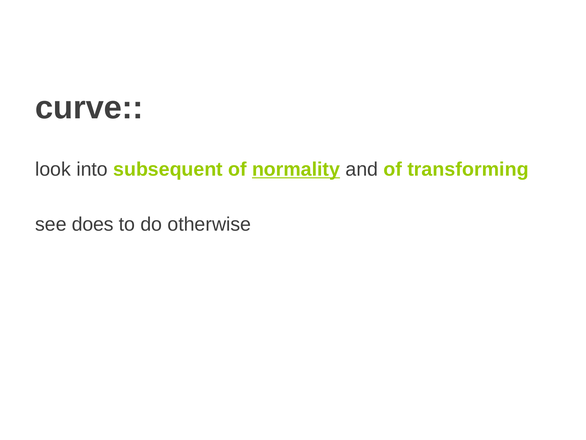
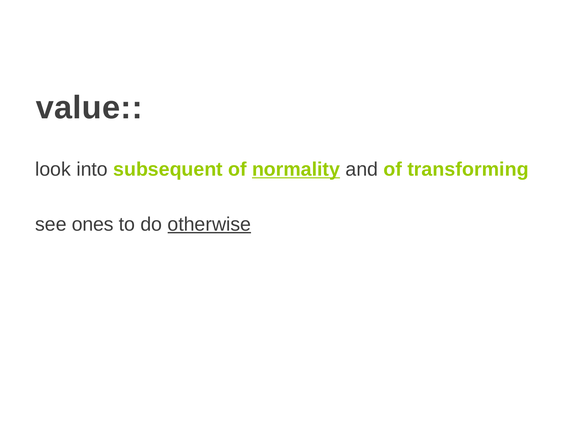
curve: curve -> value (89, 108)
does: does -> ones (93, 224)
otherwise underline: none -> present (209, 224)
